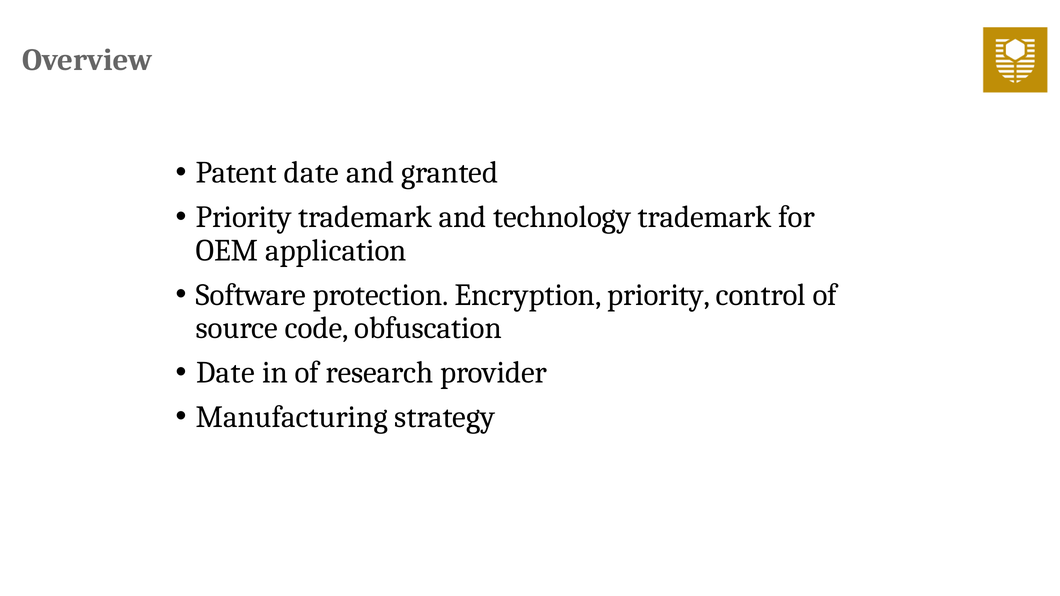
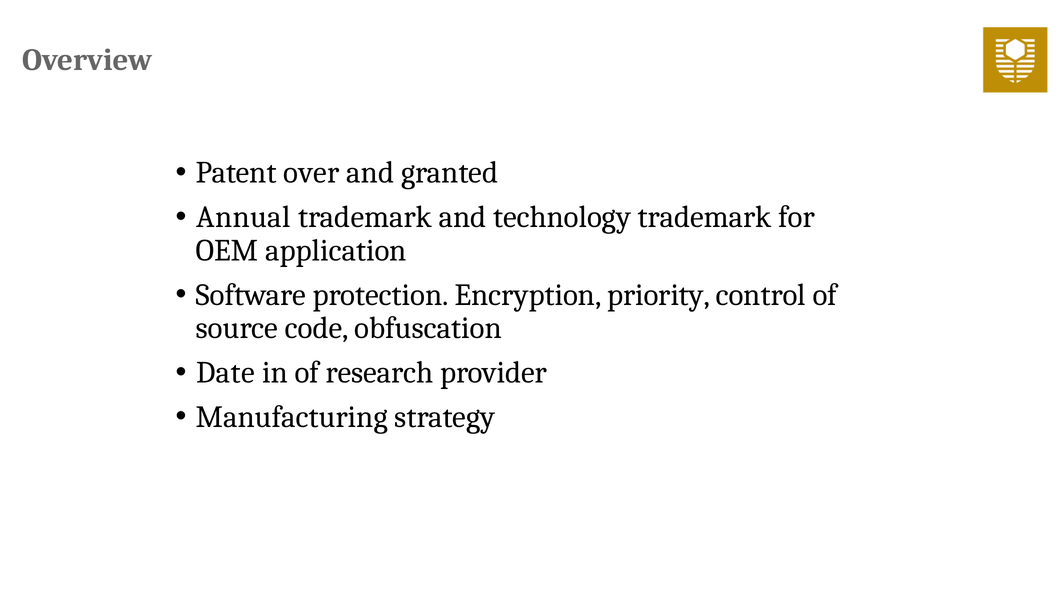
Patent date: date -> over (311, 173)
Priority: Priority -> Annual (243, 217)
